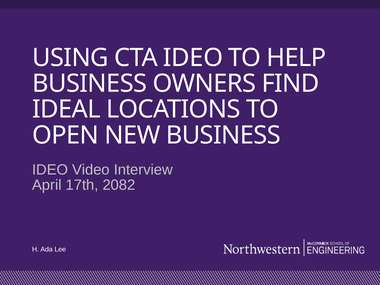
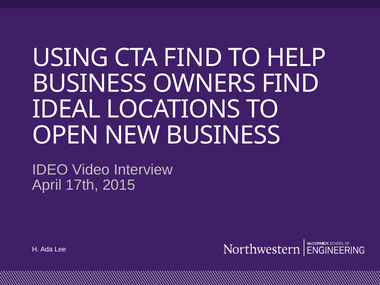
CTA IDEO: IDEO -> FIND (193, 58)
2082: 2082 -> 2015 (119, 185)
